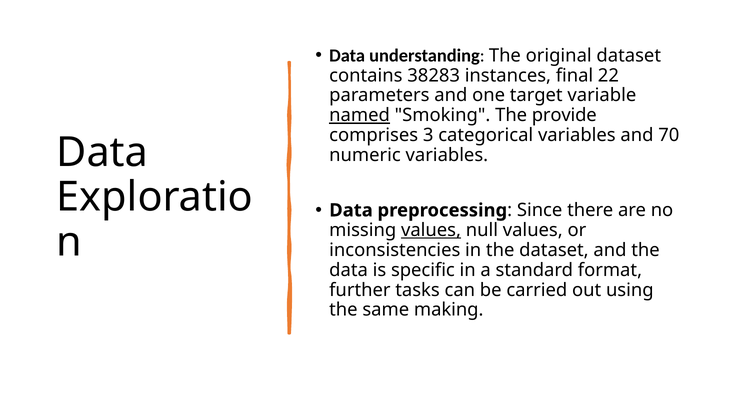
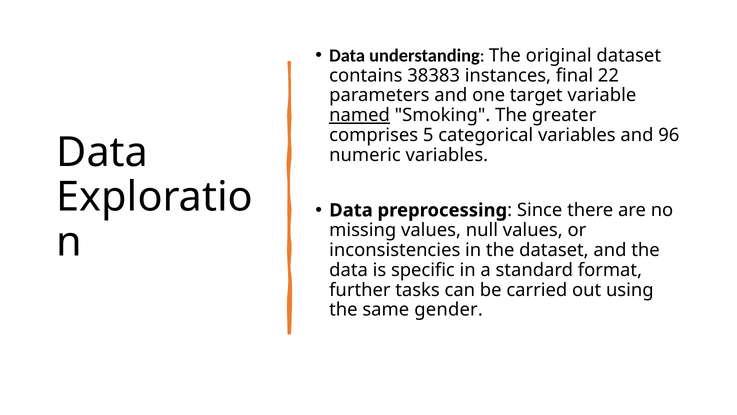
38283: 38283 -> 38383 (434, 75)
provide: provide -> greater (564, 115)
3: 3 -> 5 (428, 135)
70: 70 -> 96 (669, 135)
values underline: present -> none (431, 230)
making: making -> gender (449, 310)
